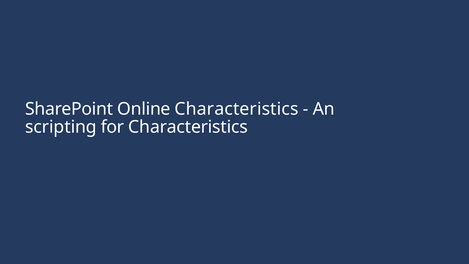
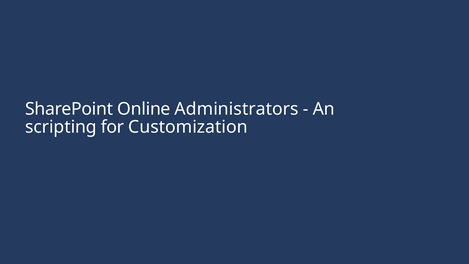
Online Characteristics: Characteristics -> Administrators (237, 109)
for Characteristics: Characteristics -> Customization (188, 127)
